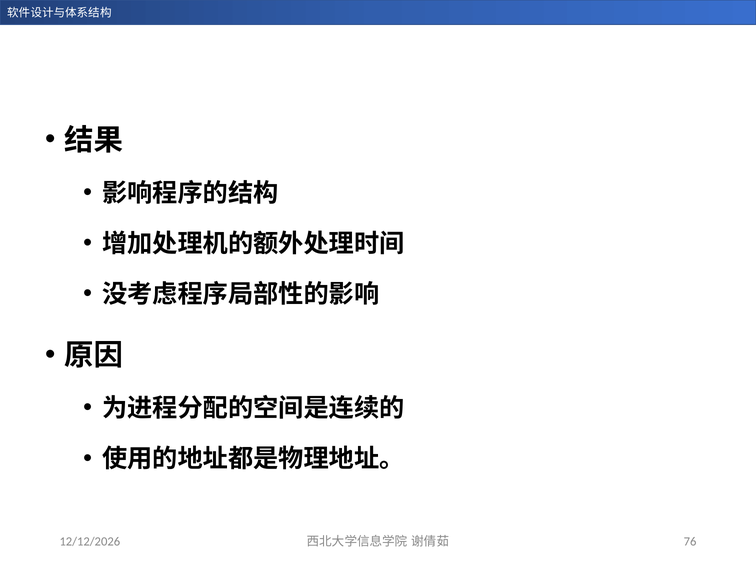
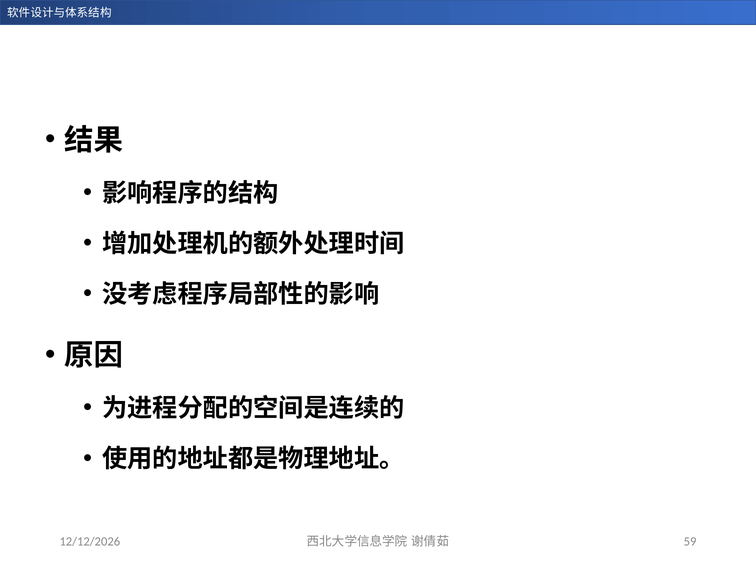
76: 76 -> 59 (690, 541)
